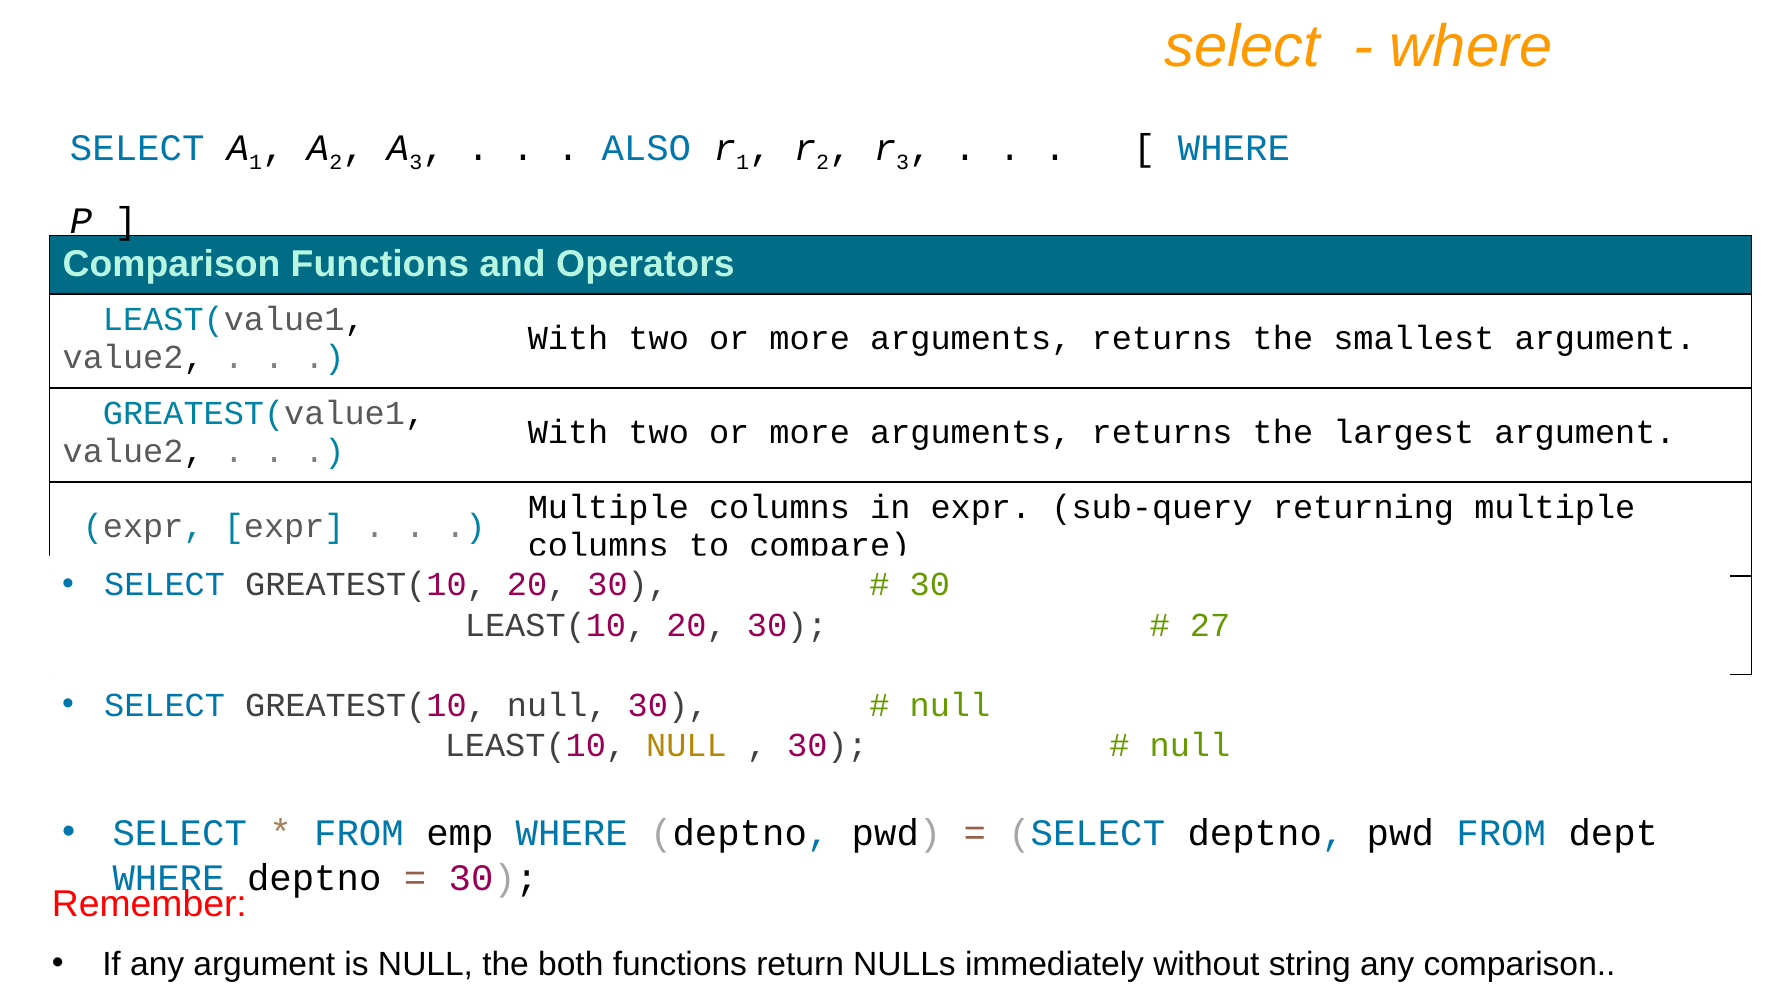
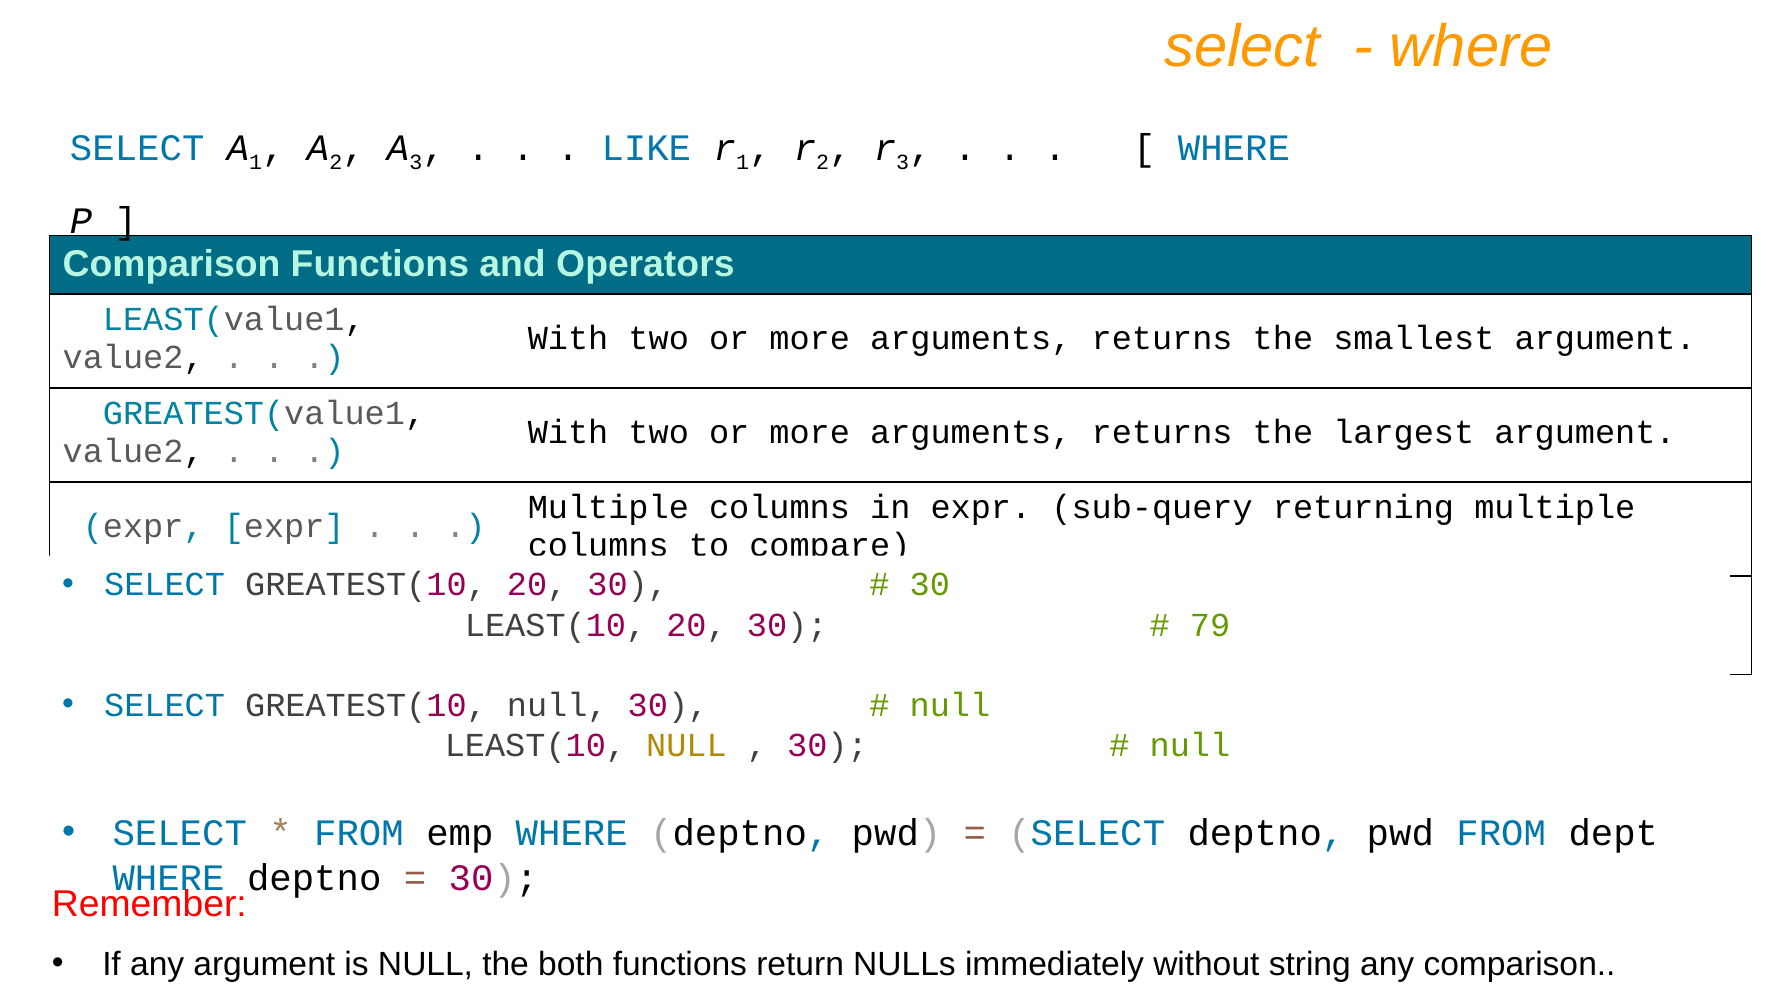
ALSO: ALSO -> LIKE (646, 148)
27: 27 -> 79 (1210, 625)
